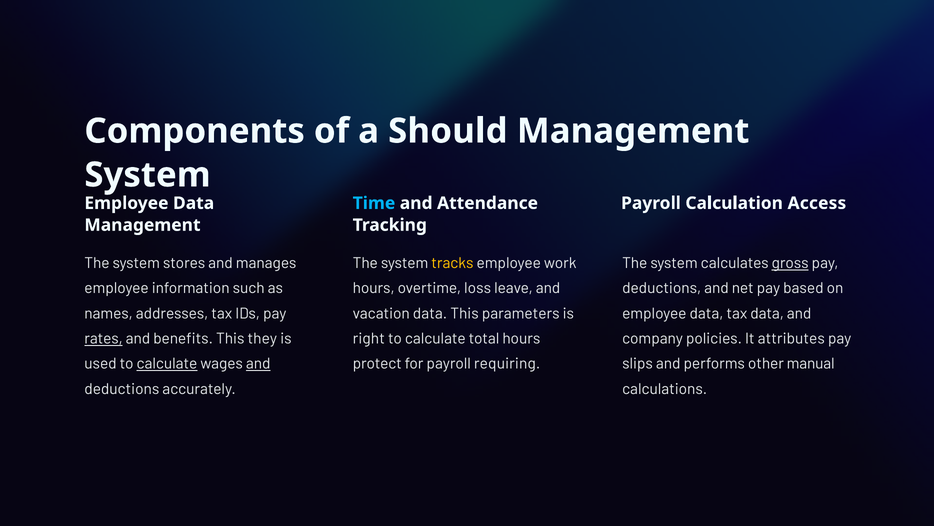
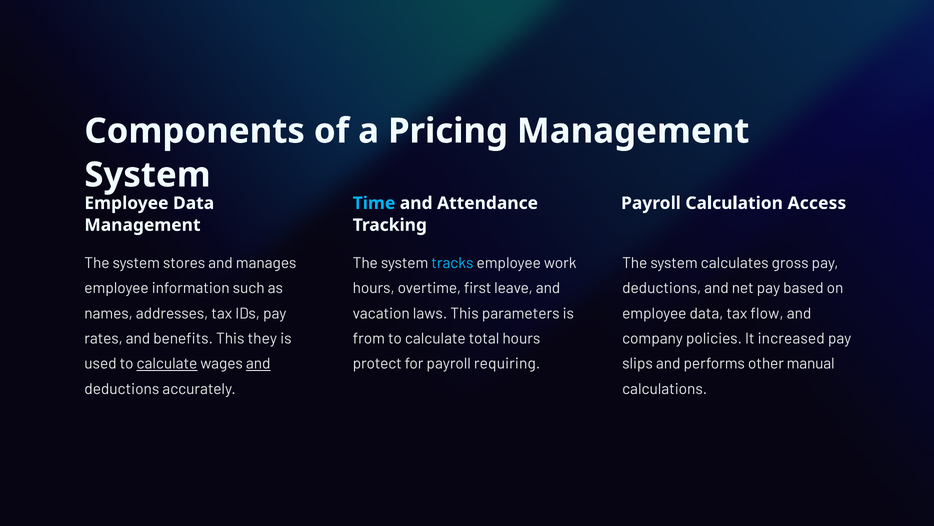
Should: Should -> Pricing (448, 131)
tracks colour: yellow -> light blue (452, 263)
gross underline: present -> none (790, 263)
loss: loss -> first (478, 288)
vacation data: data -> laws (430, 313)
tax data: data -> flow (767, 313)
rates underline: present -> none (104, 338)
right: right -> from (369, 338)
attributes: attributes -> increased (791, 338)
